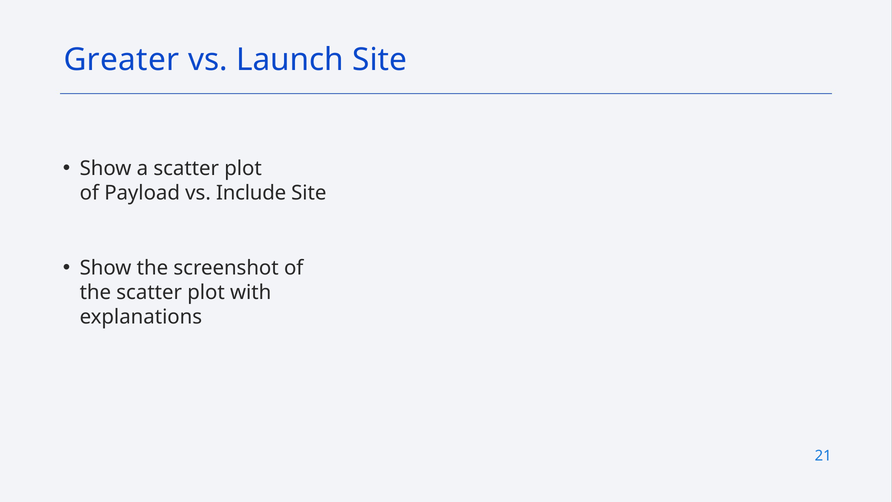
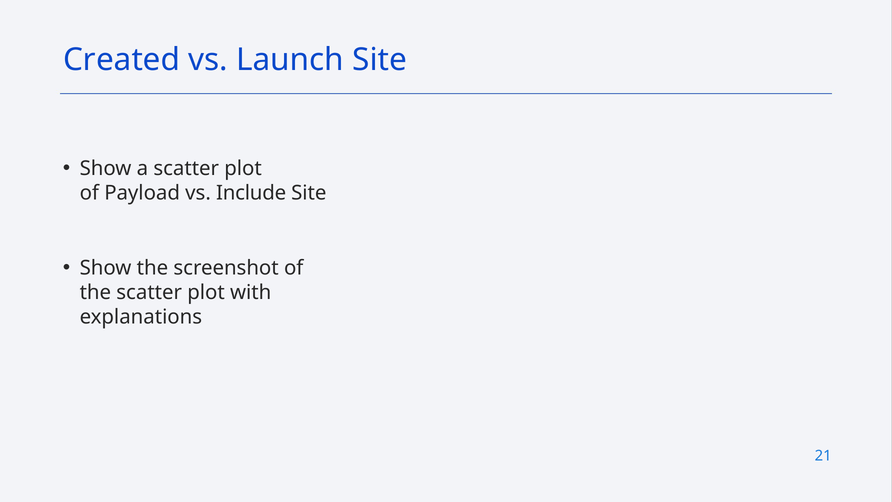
Greater: Greater -> Created (122, 60)
